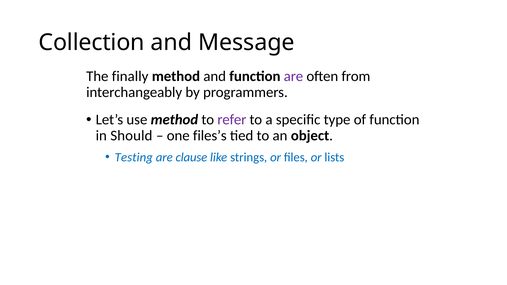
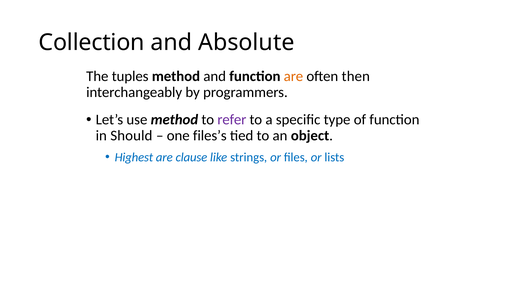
Message: Message -> Absolute (246, 43)
finally: finally -> tuples (130, 76)
are colour: purple -> orange (293, 76)
from: from -> then (356, 76)
Testing: Testing -> Highest (134, 157)
